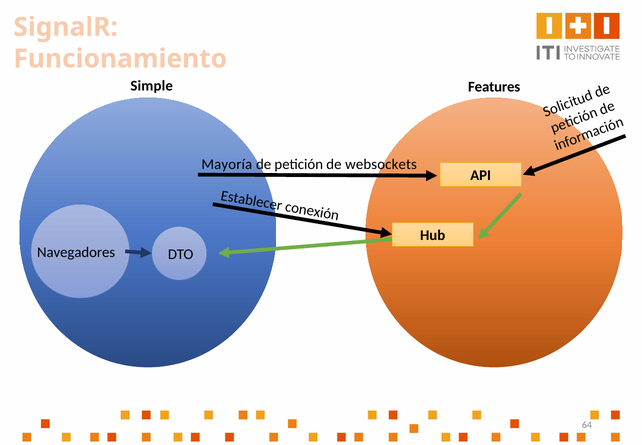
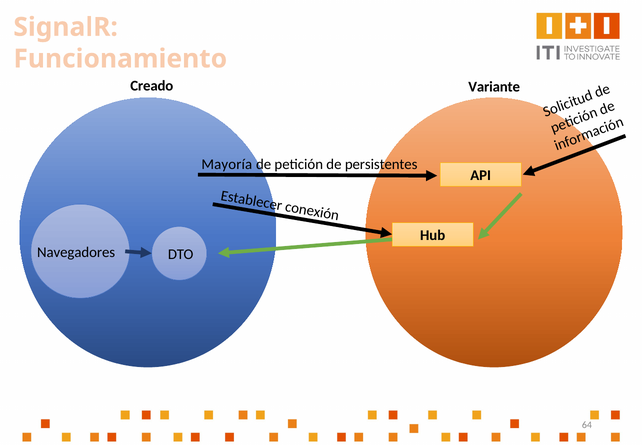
Simple: Simple -> Creado (152, 86)
Features: Features -> Variante (494, 87)
websockets: websockets -> persistentes (381, 164)
